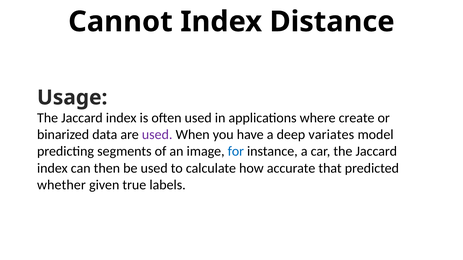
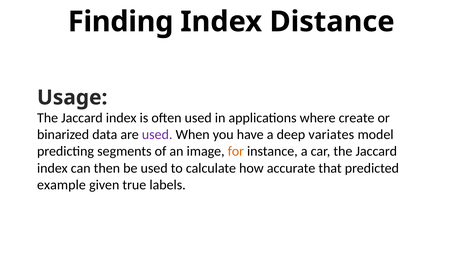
Cannot: Cannot -> Finding (121, 22)
for colour: blue -> orange (236, 152)
whether: whether -> example (61, 185)
